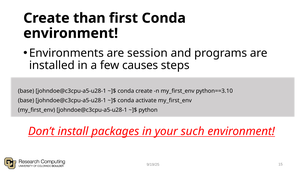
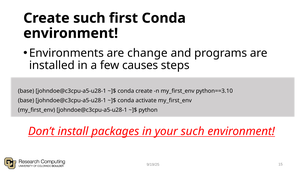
Create than: than -> such (89, 18)
session: session -> change (147, 53)
